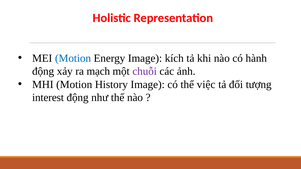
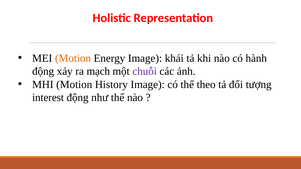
Motion colour: blue -> orange (73, 58)
kích: kích -> khái (174, 58)
việc: việc -> theo (206, 85)
